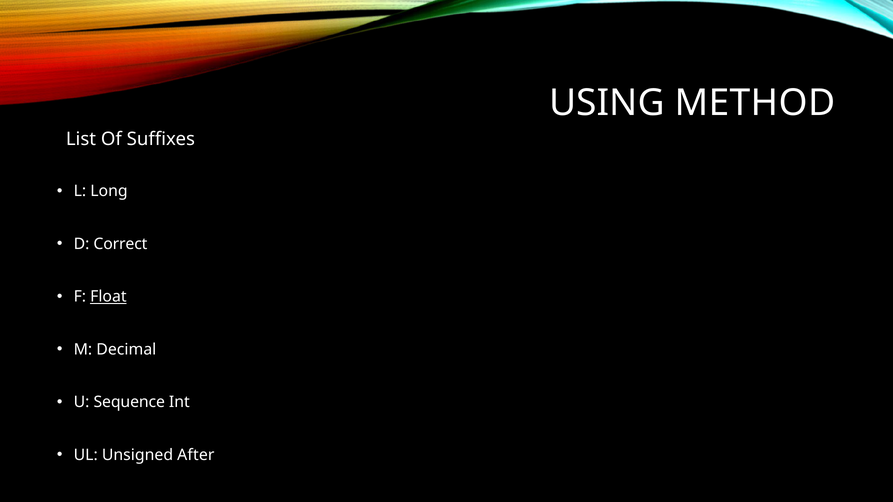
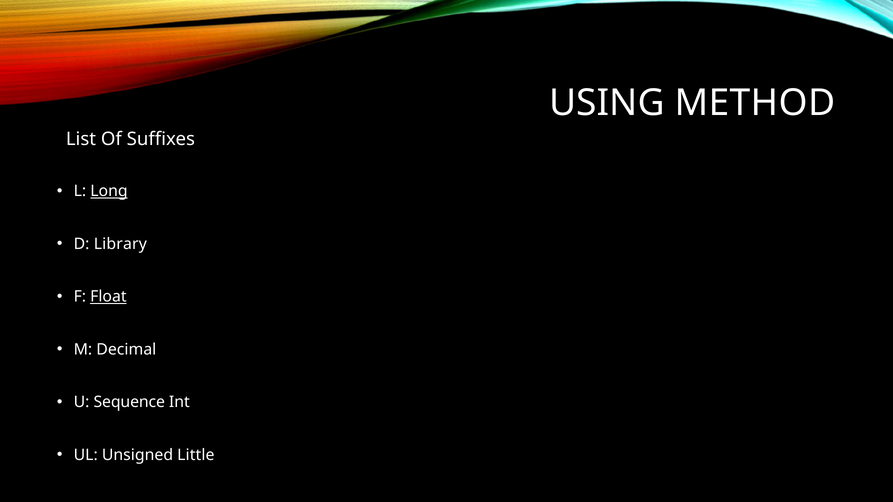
Long underline: none -> present (109, 191)
Correct: Correct -> Library (120, 244)
After: After -> Little (196, 455)
